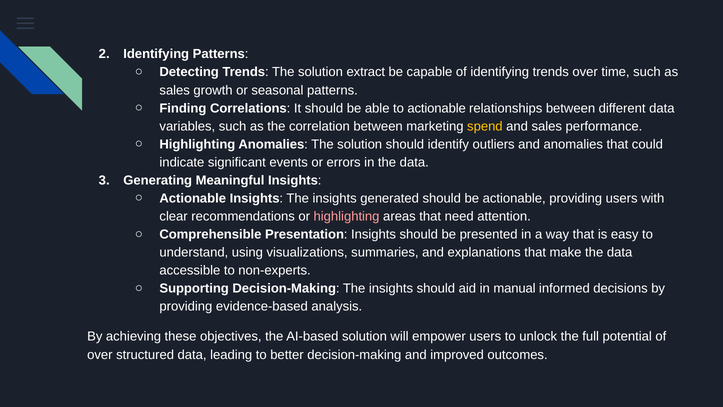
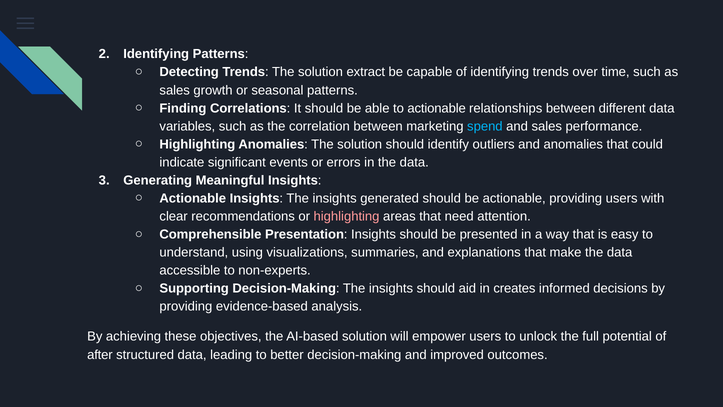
spend colour: yellow -> light blue (485, 126)
manual: manual -> creates (514, 288)
over: over -> after (100, 354)
